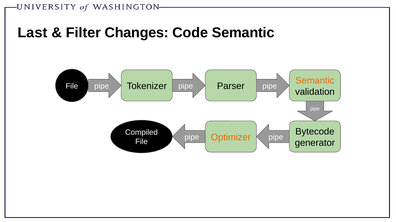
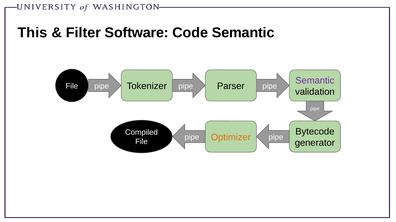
Last: Last -> This (32, 33)
Changes: Changes -> Software (137, 33)
Semantic colour: orange -> purple (315, 81)
